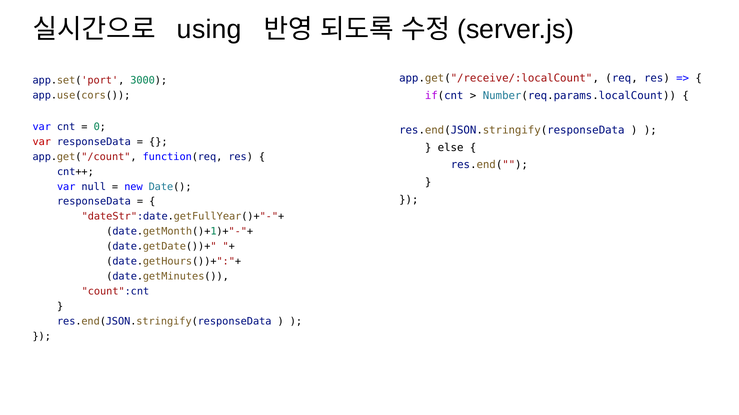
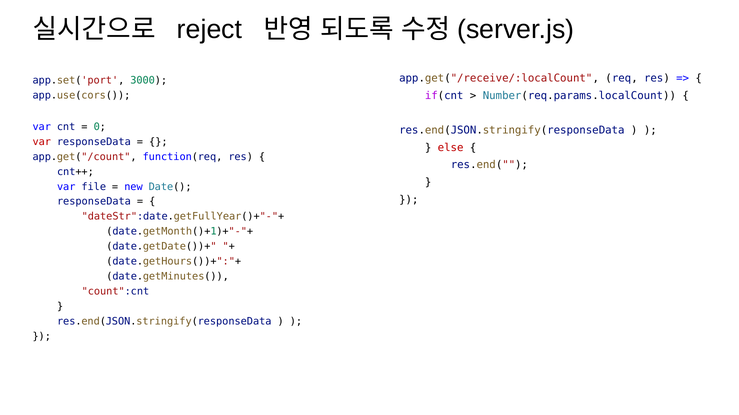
using: using -> reject (210, 30)
else colour: black -> red (451, 148)
null: null -> file (94, 187)
